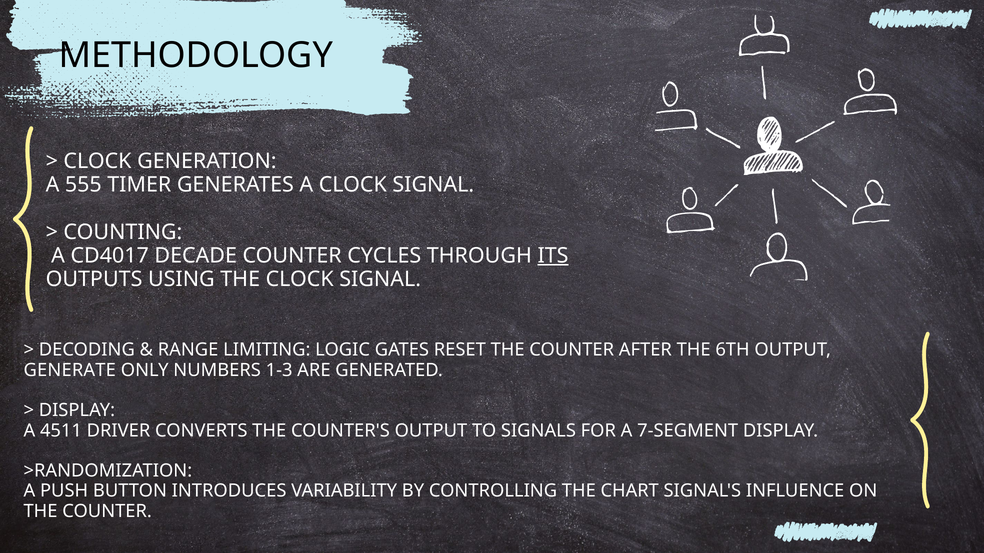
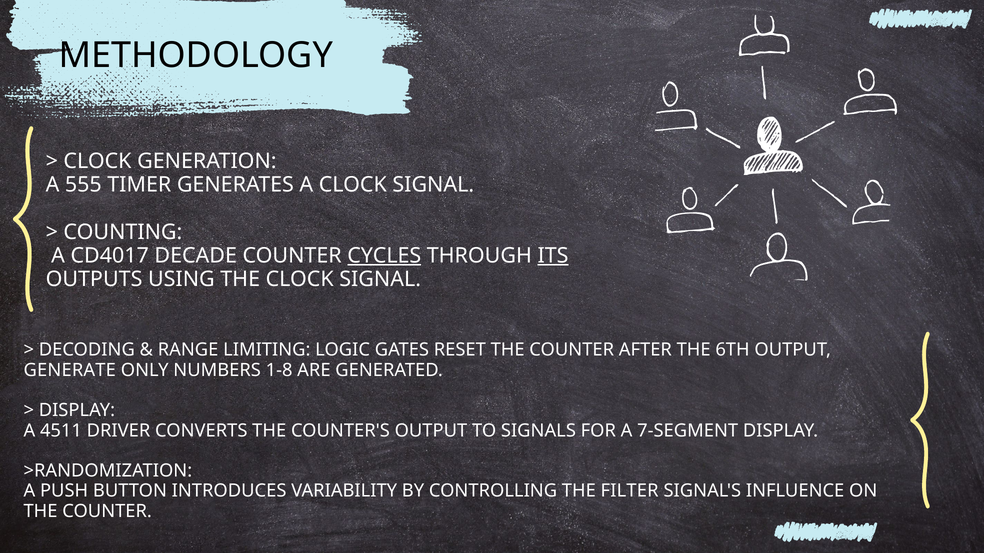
CYCLES underline: none -> present (384, 256)
1-3: 1-3 -> 1-8 (279, 370)
CHART: CHART -> FILTER (630, 491)
